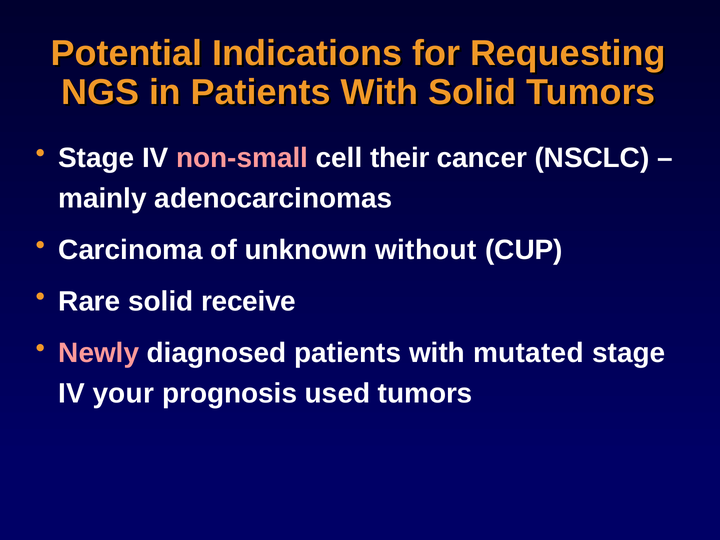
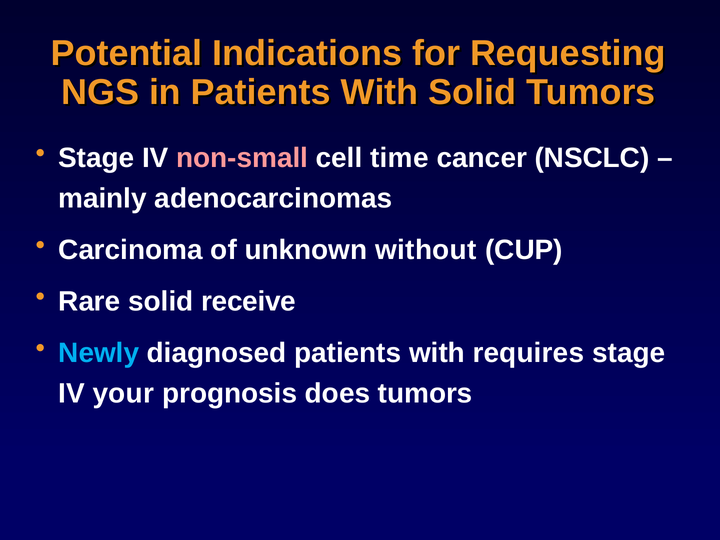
their: their -> time (399, 158)
Newly colour: pink -> light blue (99, 353)
mutated: mutated -> requires (528, 353)
used: used -> does (338, 393)
